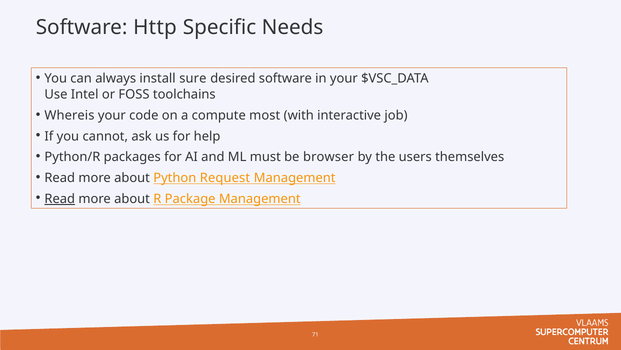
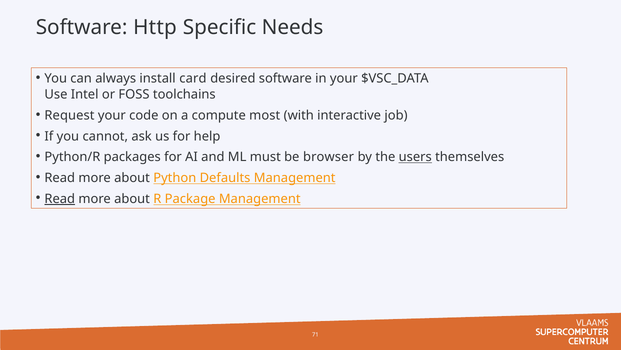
sure: sure -> card (193, 79)
Whereis: Whereis -> Request (69, 115)
users underline: none -> present (415, 157)
Request: Request -> Defaults (225, 178)
